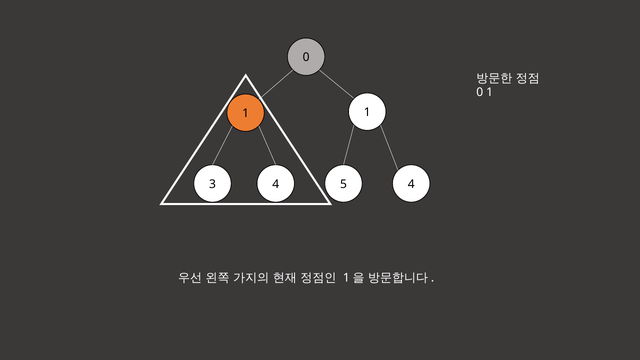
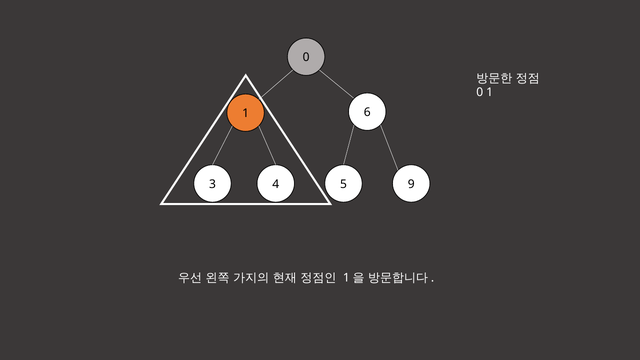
1: 1 -> 6 (367, 112)
4: 4 -> 9 (411, 184)
